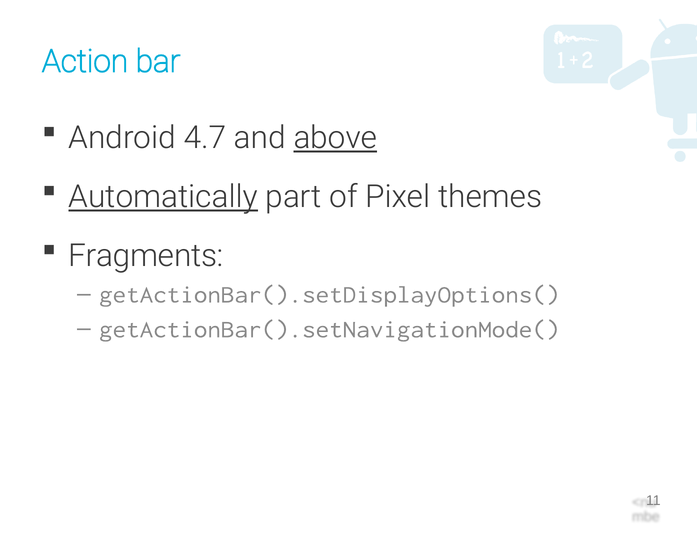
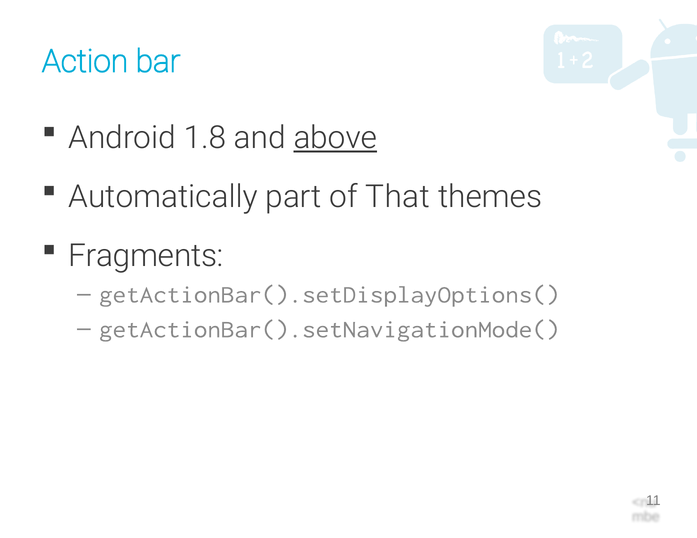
4.7: 4.7 -> 1.8 (205, 138)
Automatically underline: present -> none (163, 197)
Pixel: Pixel -> That (398, 197)
